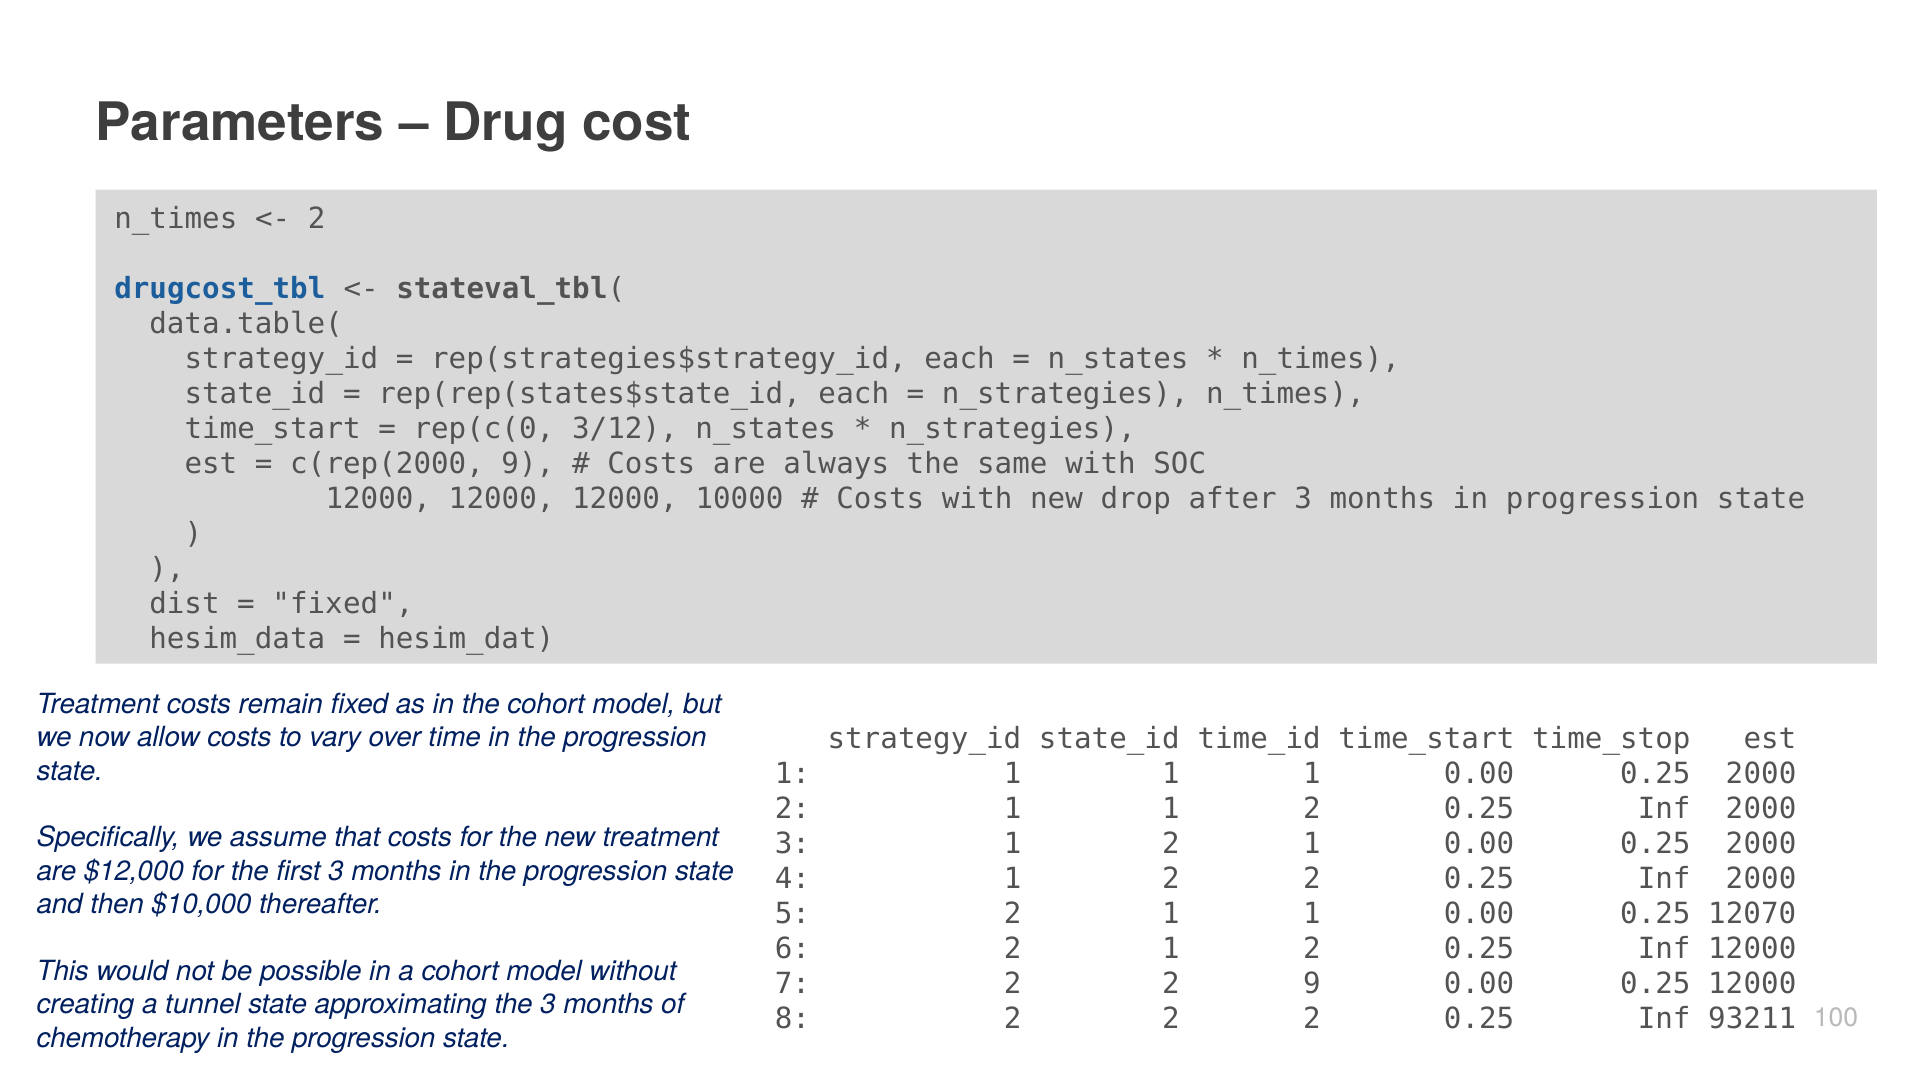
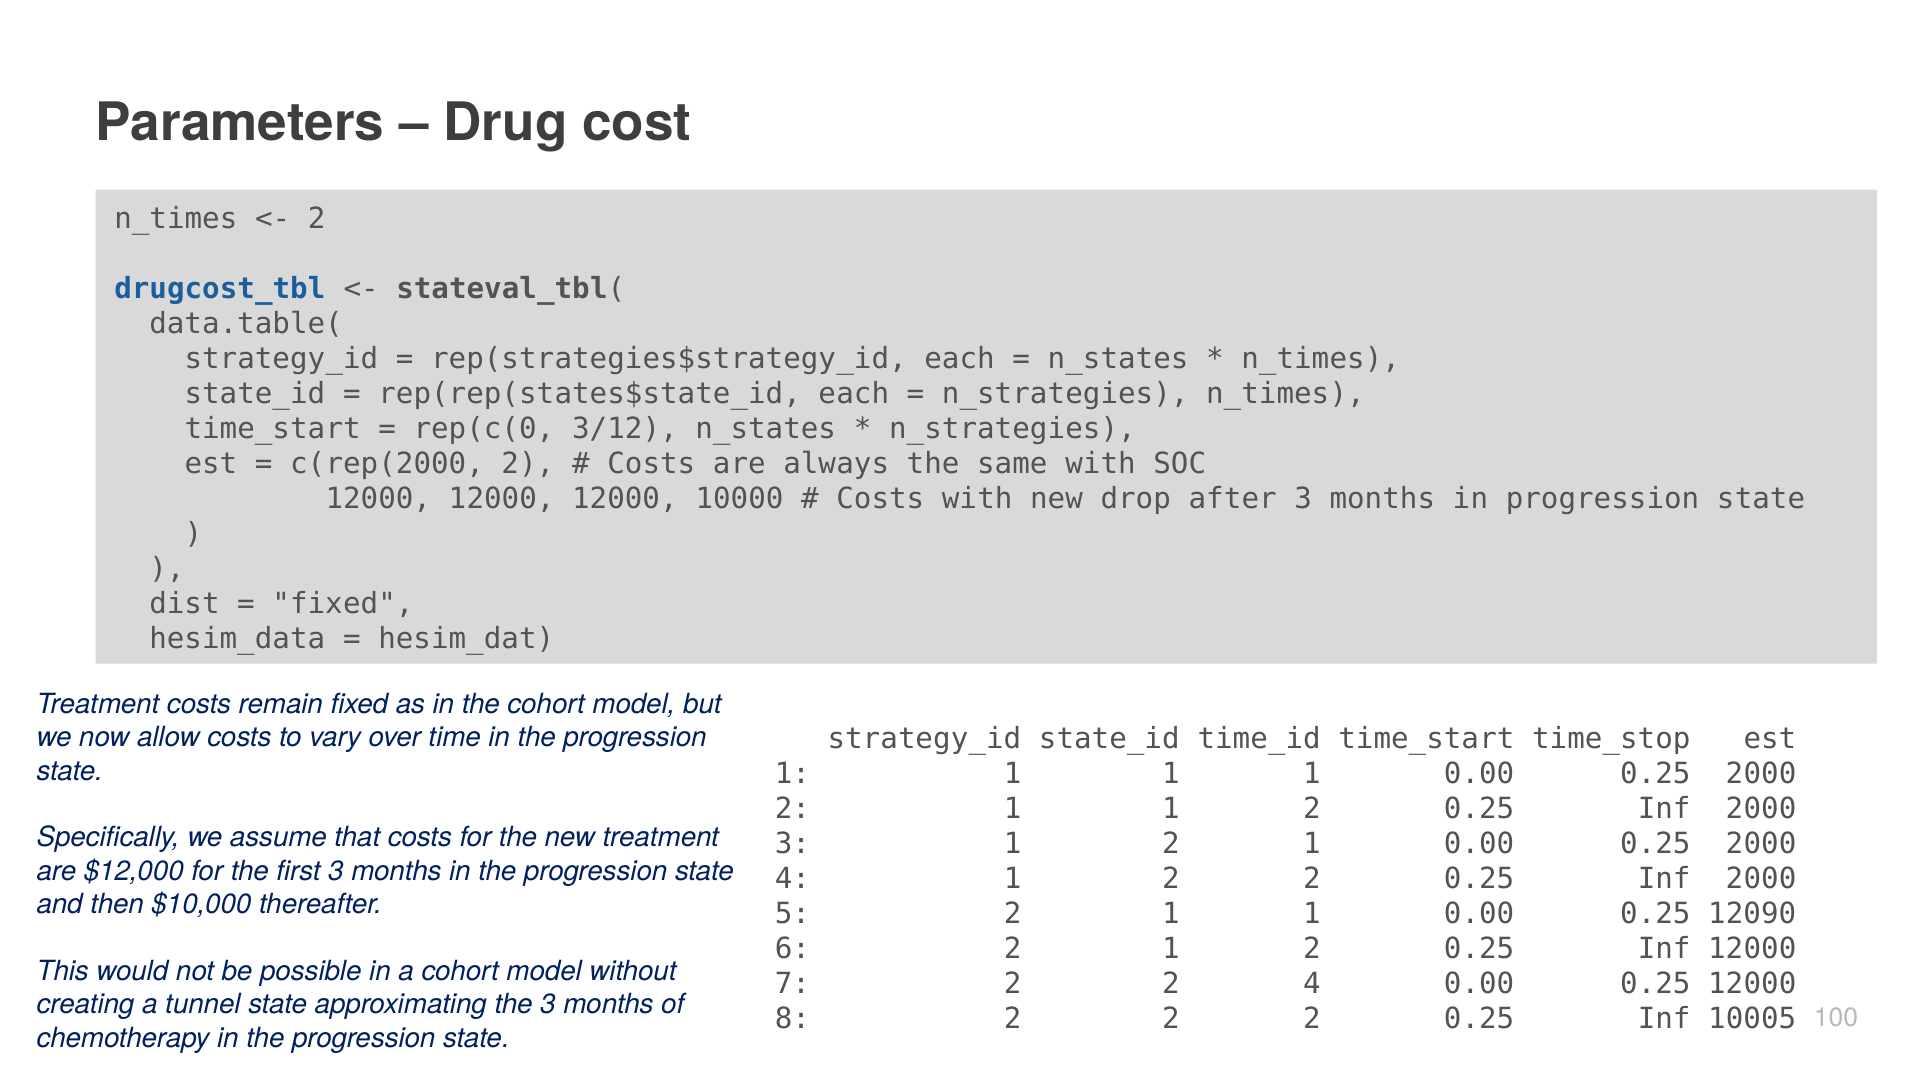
c(rep(2000 9: 9 -> 2 (528, 464)
12070: 12070 -> 12090 (1752, 914)
2 9: 9 -> 4 (1312, 984)
93211: 93211 -> 10005 (1752, 1020)
